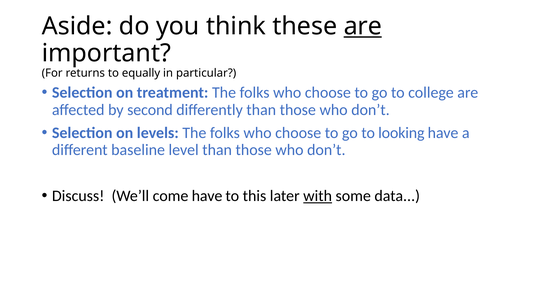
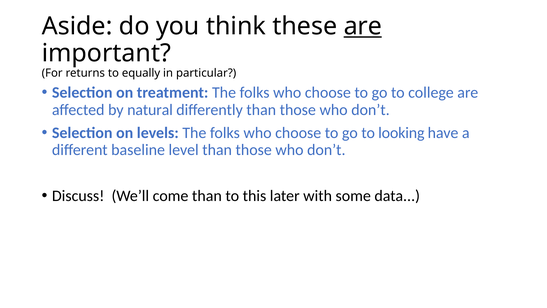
second: second -> natural (150, 110)
come have: have -> than (207, 196)
with underline: present -> none (318, 196)
